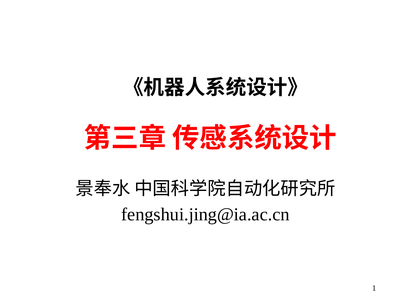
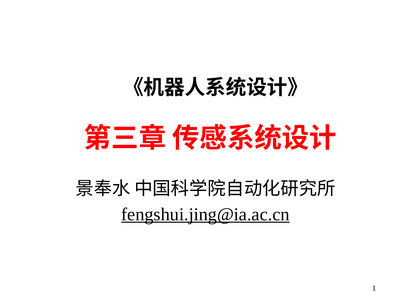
fengshui.jing@ia.ac.cn underline: none -> present (205, 215)
